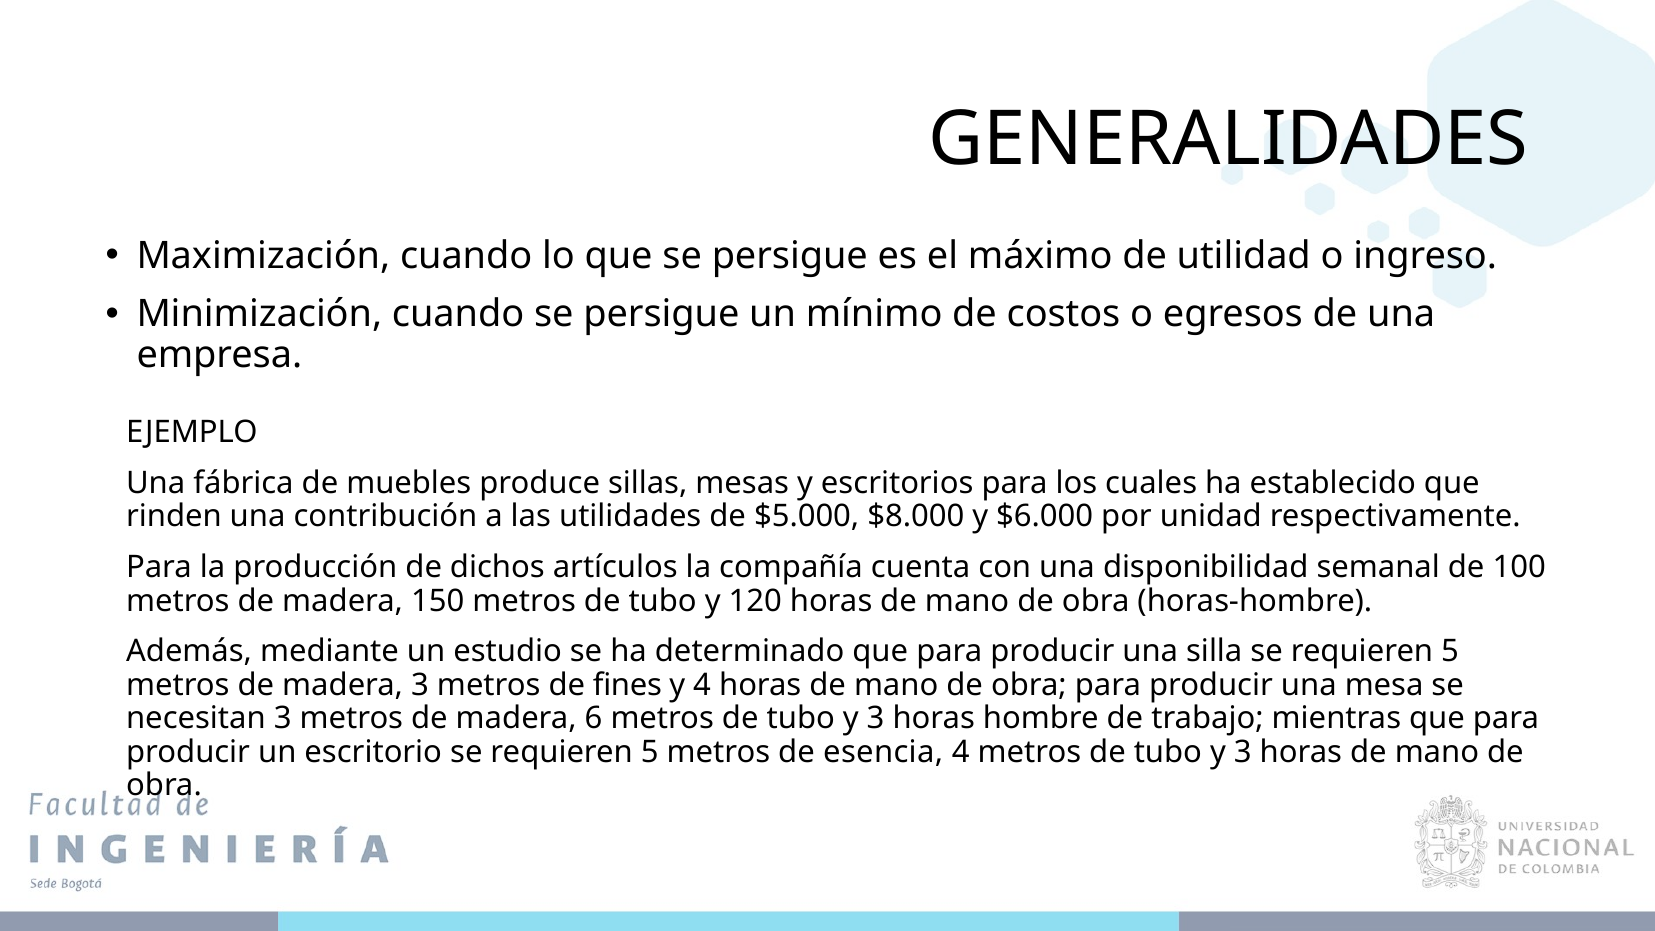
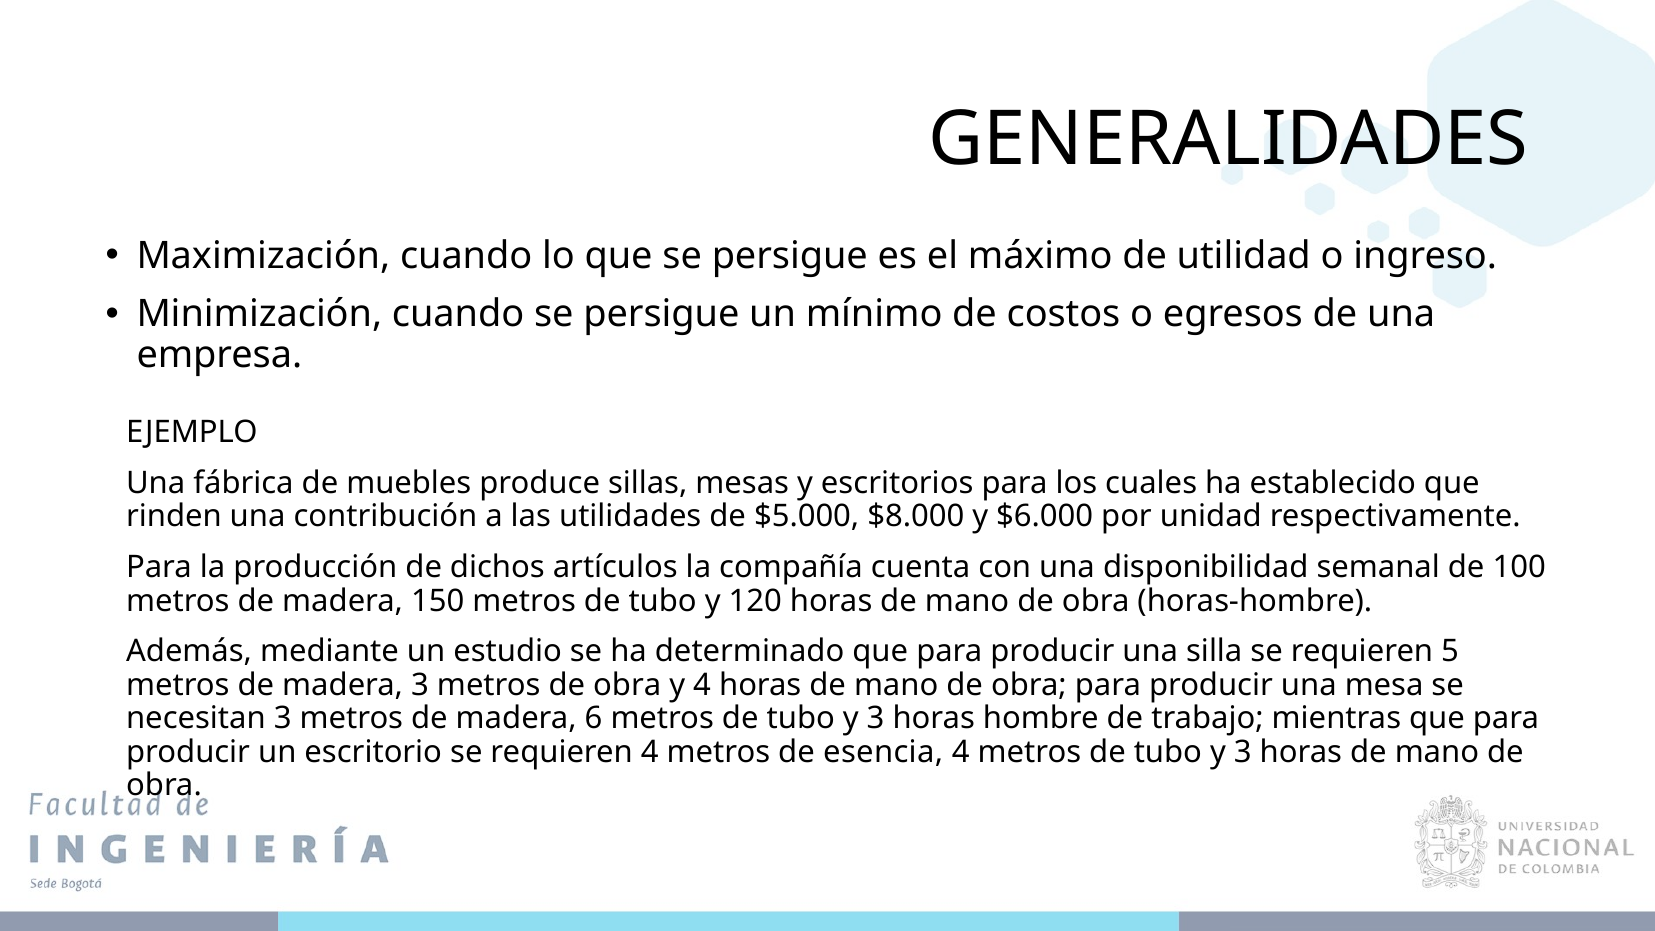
metros de fines: fines -> obra (627, 685)
escritorio se requieren 5: 5 -> 4 (650, 752)
